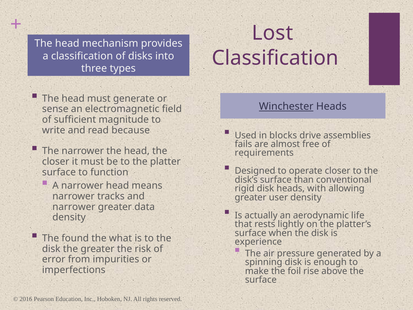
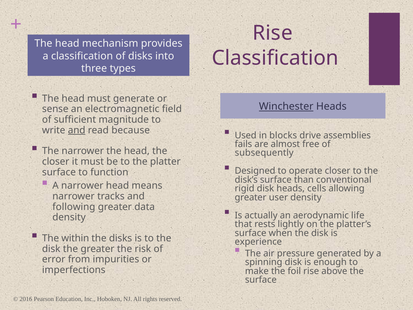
Lost: Lost -> Rise (273, 33)
and underline: none -> present (77, 130)
requirements: requirements -> subsequently (264, 153)
with: with -> cells (317, 188)
narrower: narrower -> following (74, 207)
found: found -> within (75, 238)
the what: what -> disks (121, 238)
